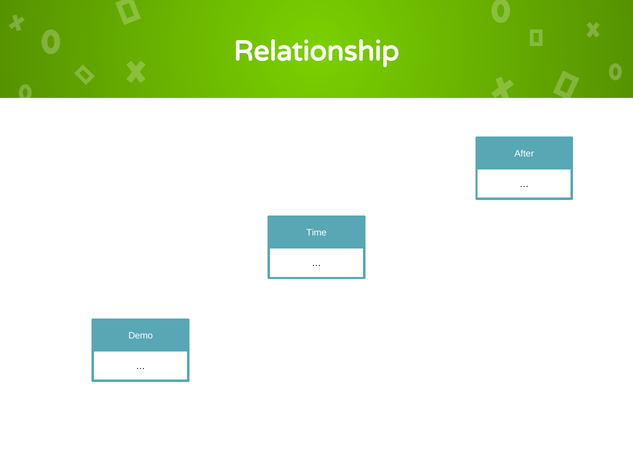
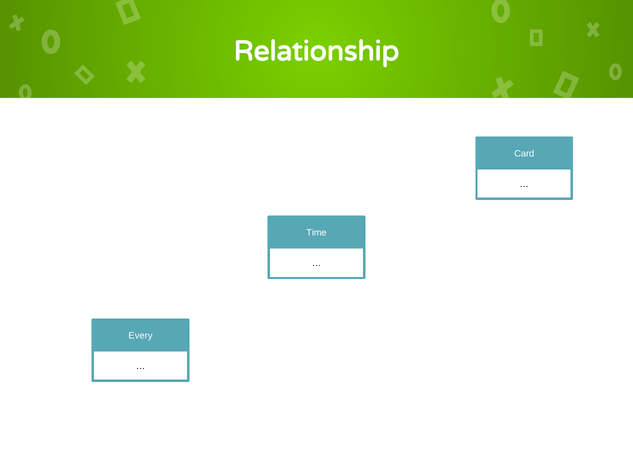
After: After -> Card (524, 154)
Demo: Demo -> Every (141, 336)
